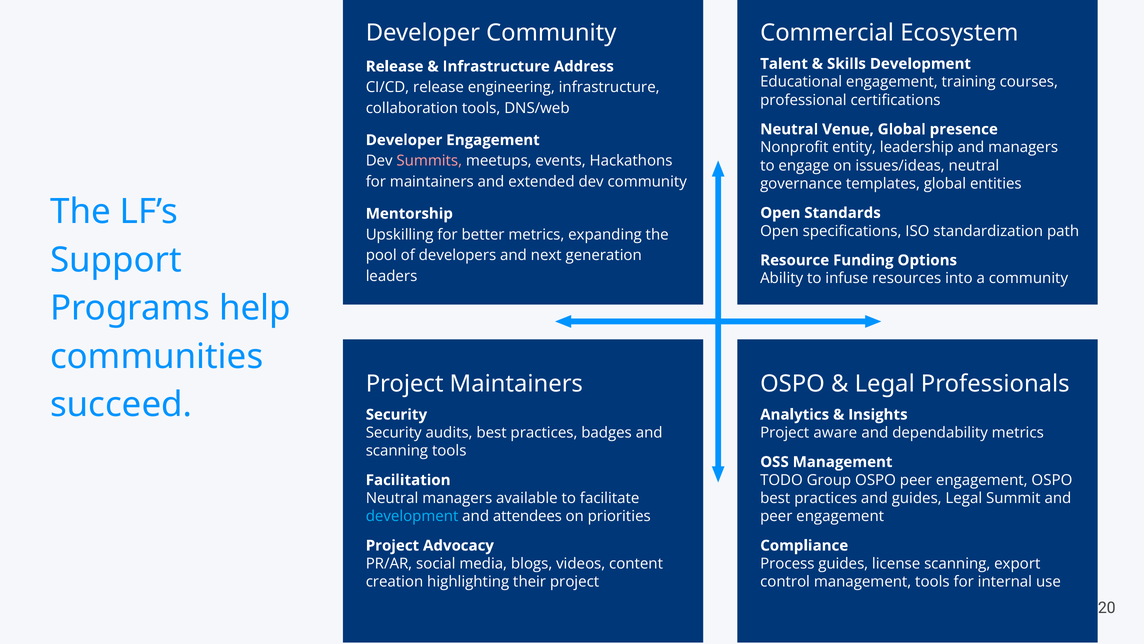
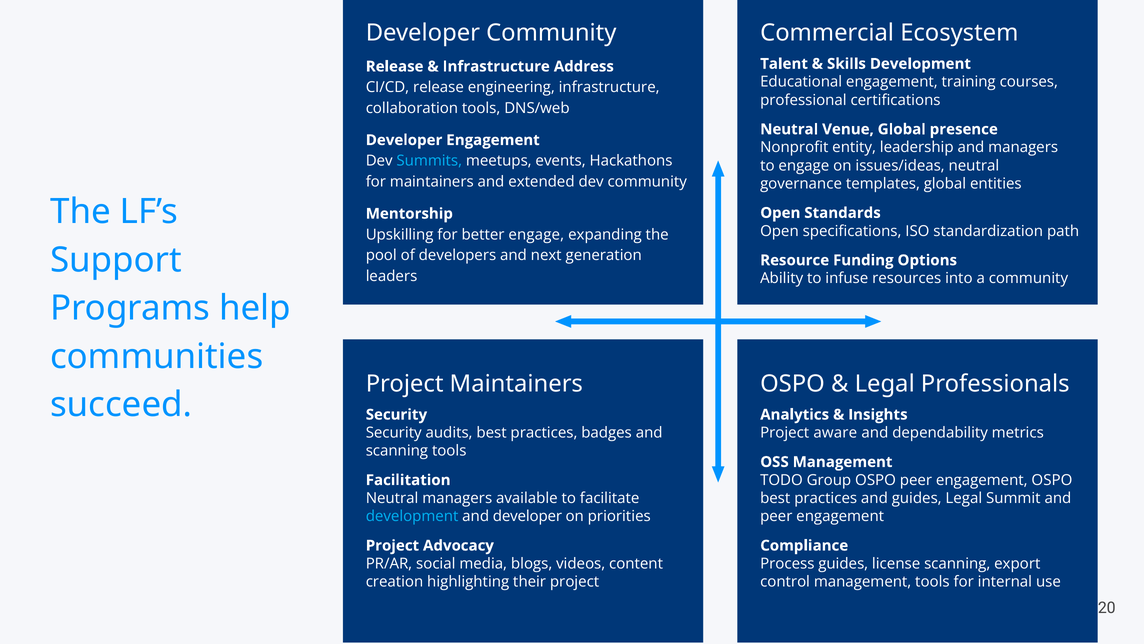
Summits colour: pink -> light blue (429, 161)
better metrics: metrics -> engage (536, 234)
and attendees: attendees -> developer (527, 516)
